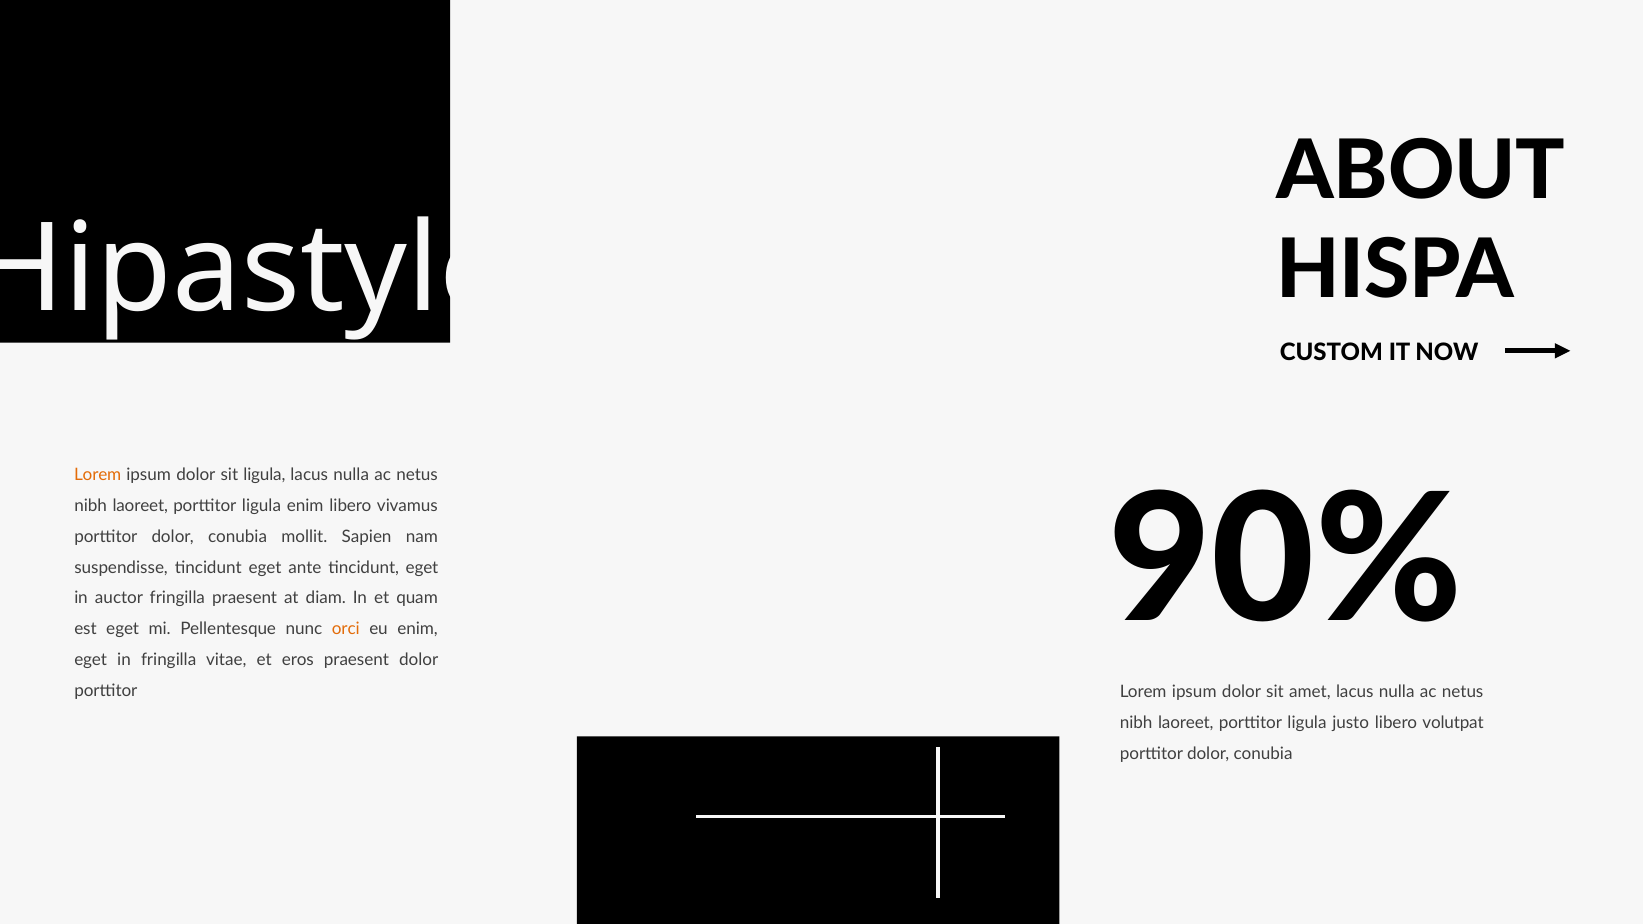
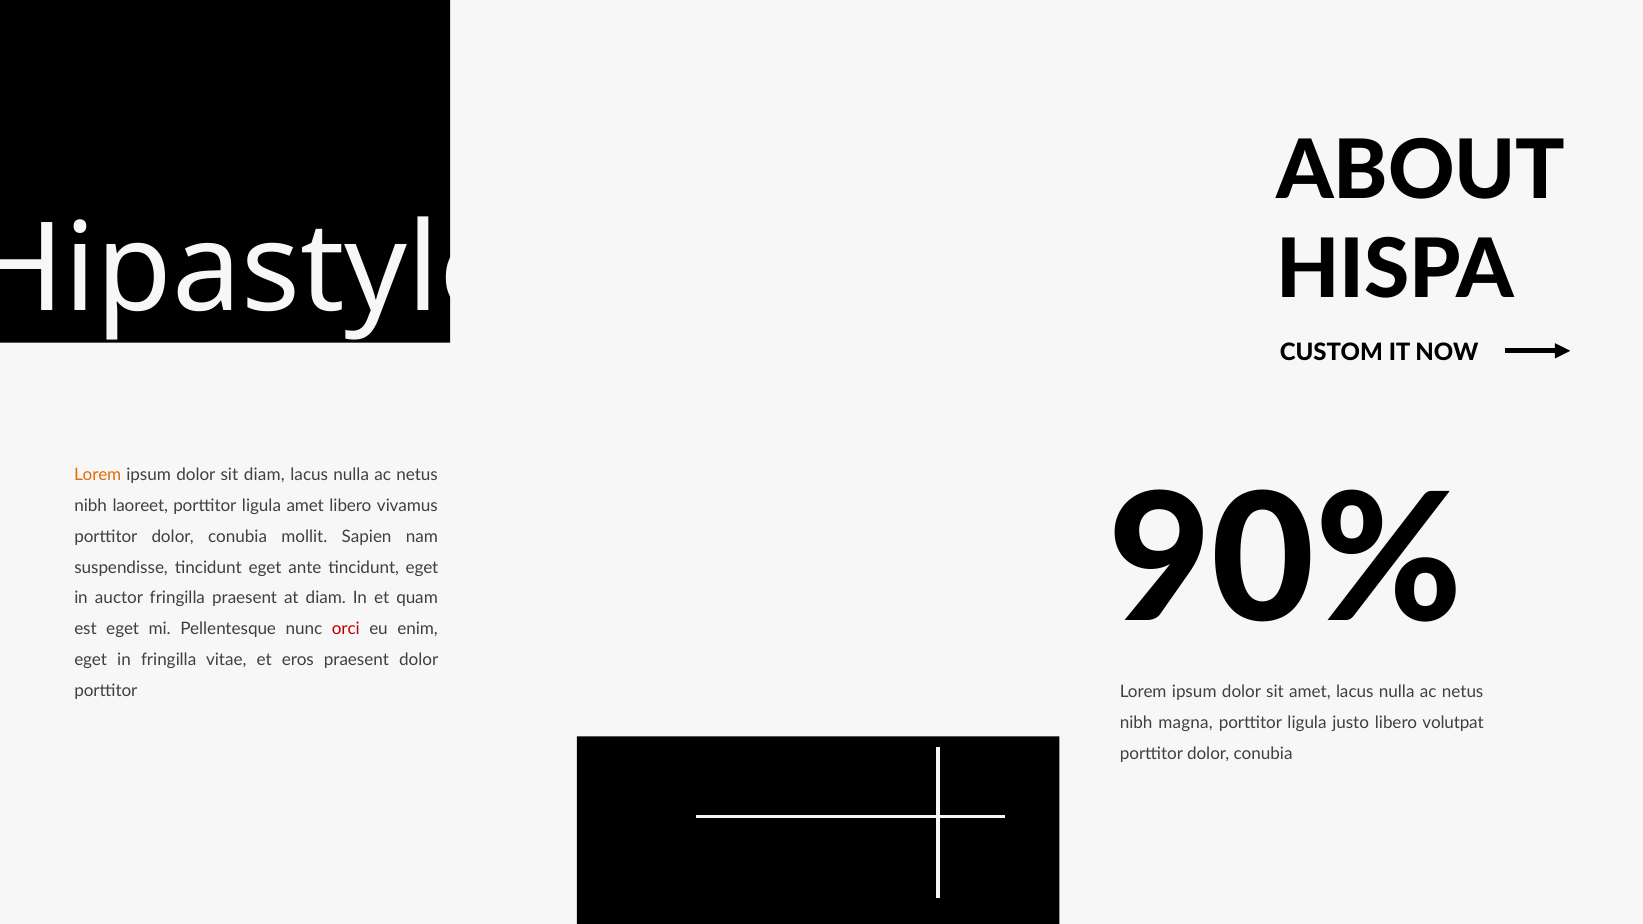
sit ligula: ligula -> diam (264, 475)
ligula enim: enim -> amet (305, 506)
orci colour: orange -> red (346, 629)
laoreet: laoreet -> magna (1186, 723)
